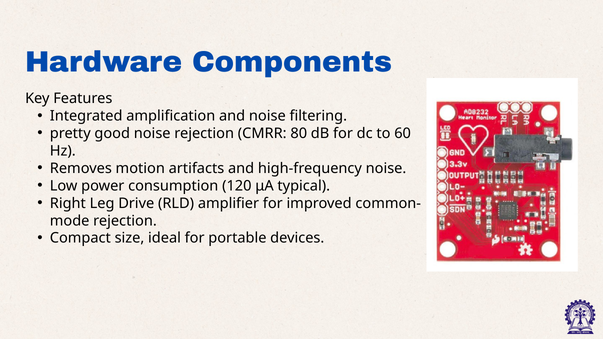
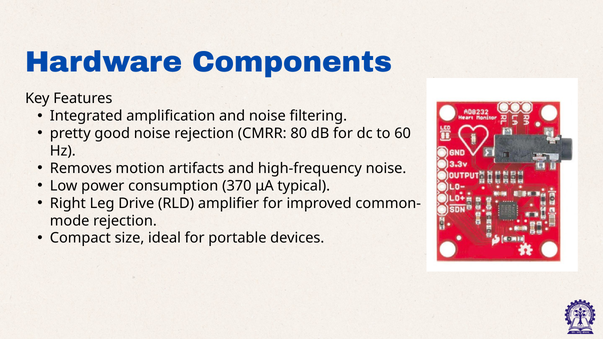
120: 120 -> 370 (237, 186)
